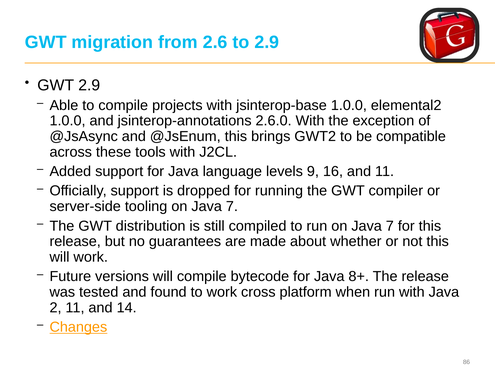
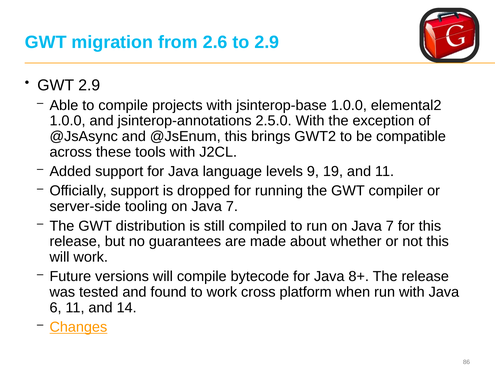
2.6.0: 2.6.0 -> 2.5.0 (274, 121)
16: 16 -> 19 (333, 172)
2: 2 -> 6 (56, 308)
